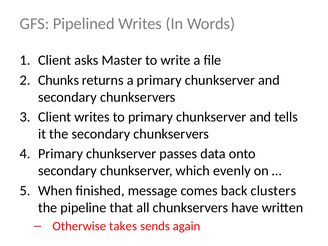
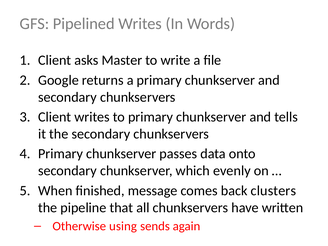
Chunks: Chunks -> Google (58, 80)
takes: takes -> using (123, 226)
